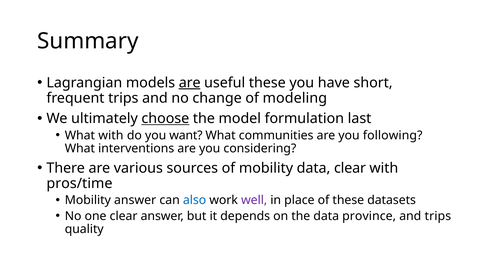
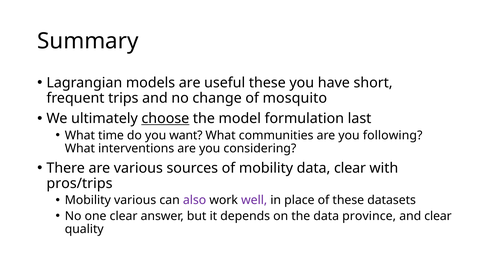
are underline: present -> none (190, 83)
modeling: modeling -> mosquito (295, 98)
What with: with -> time (111, 135)
pros/time: pros/time -> pros/trips (79, 183)
Mobility answer: answer -> various (135, 200)
also colour: blue -> purple (195, 200)
and trips: trips -> clear (438, 216)
